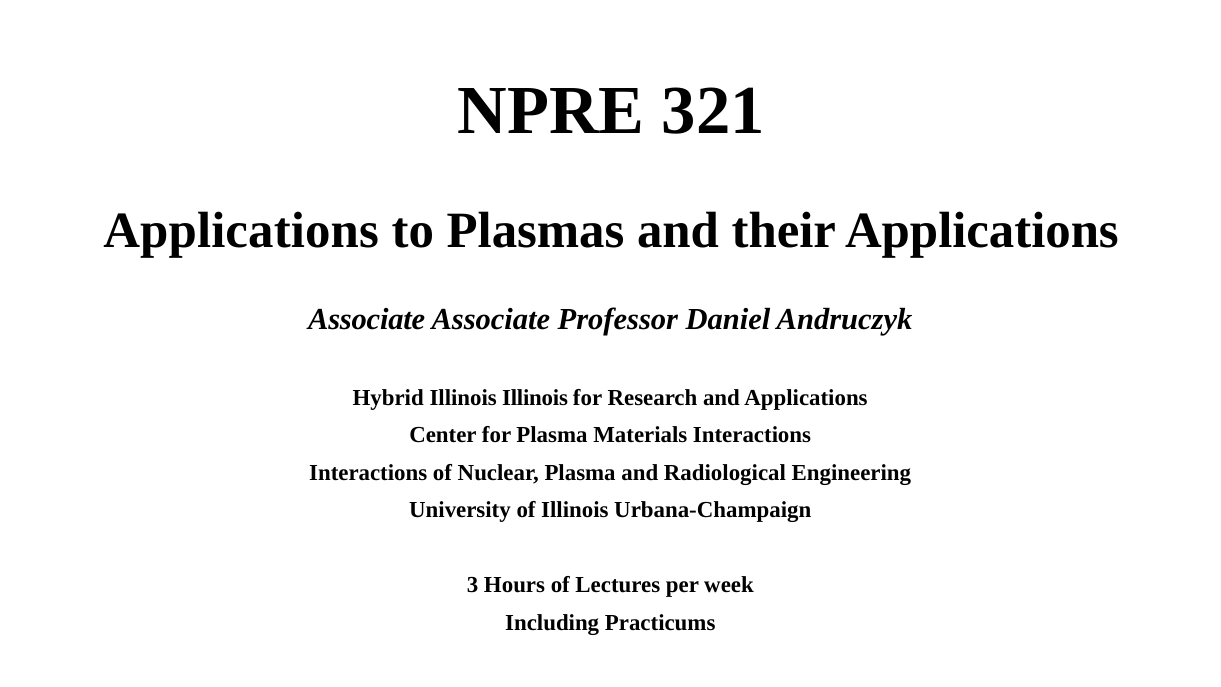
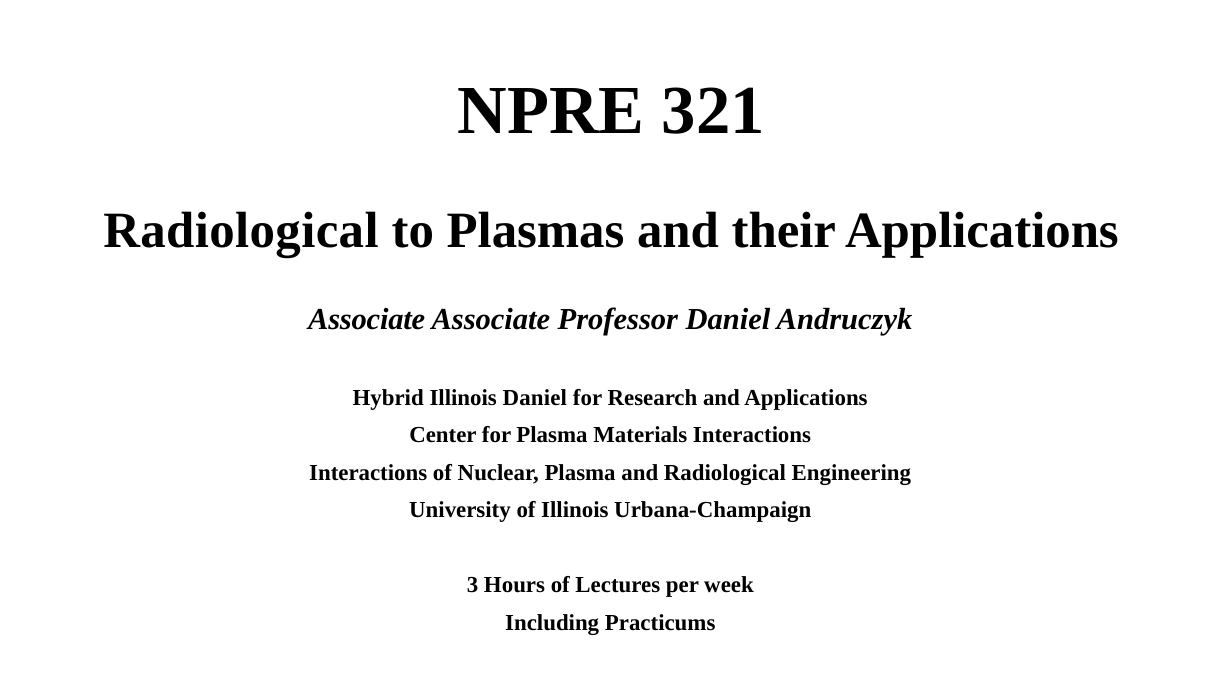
Applications: Applications -> Radiological (241, 230)
Illinois Illinois: Illinois -> Daniel (535, 398)
